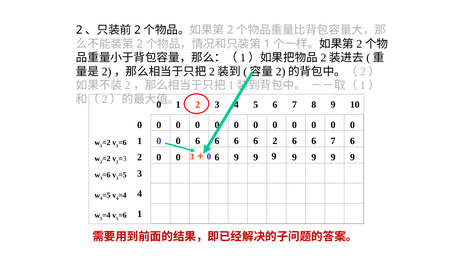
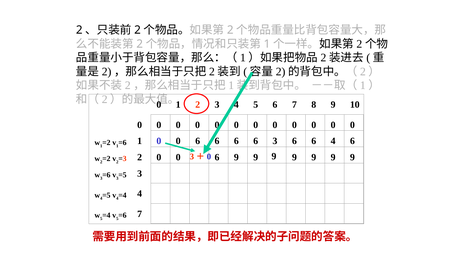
2: 2 -> 3 (275, 141)
6 6 7: 7 -> 4 (333, 141)
1: 1 -> 7 (140, 214)
